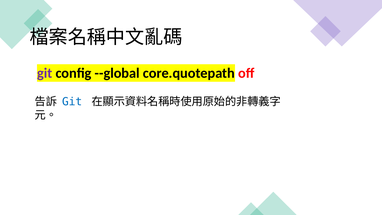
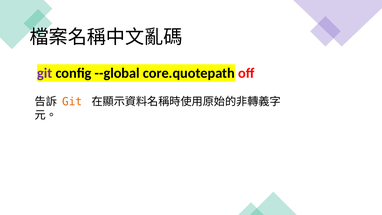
Git colour: blue -> orange (72, 102)
